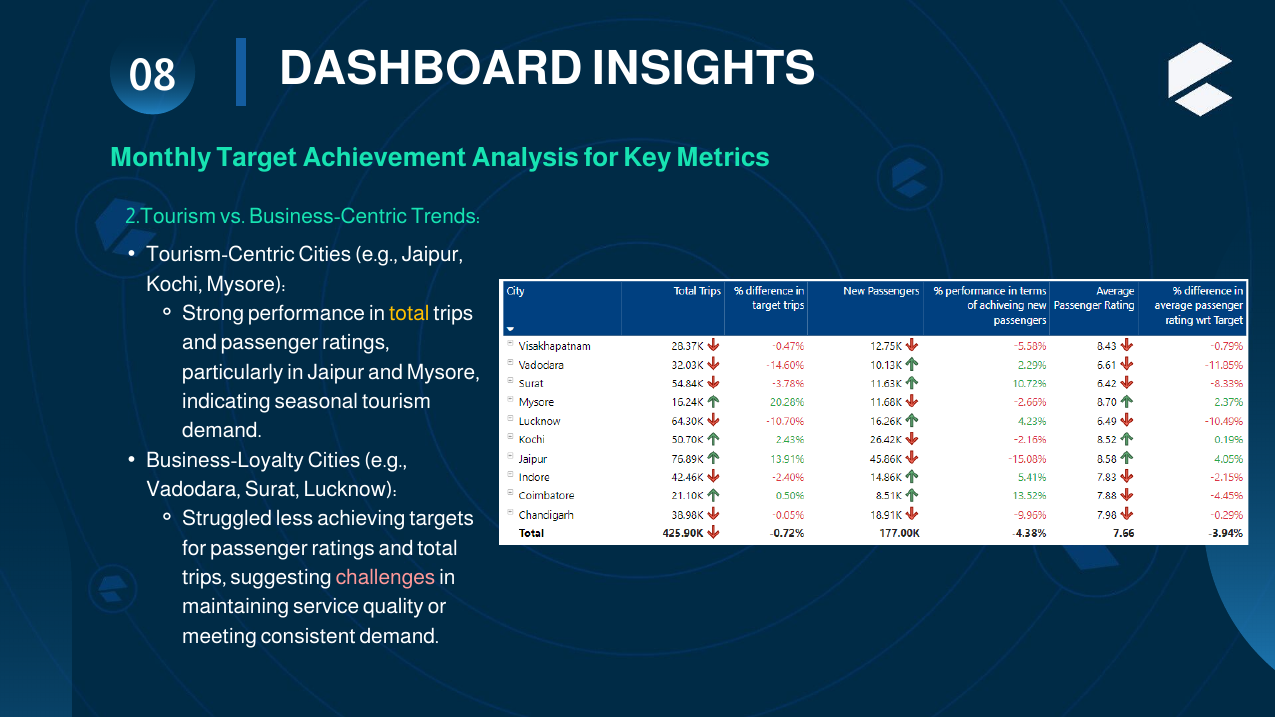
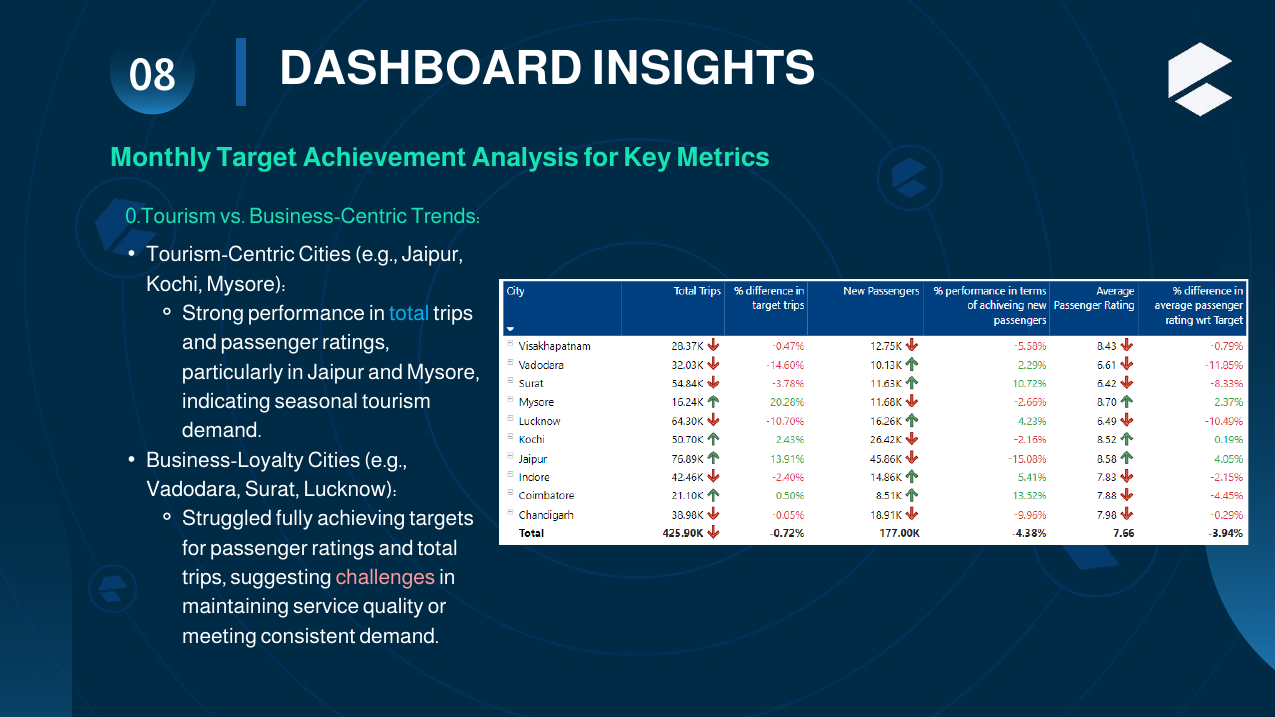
2.Tourism: 2.Tourism -> 0.Tourism (171, 217)
total colour: yellow -> light blue (409, 314)
less: less -> fully (295, 519)
